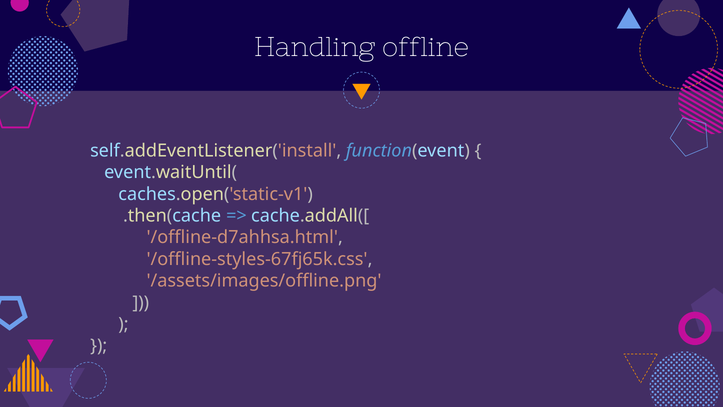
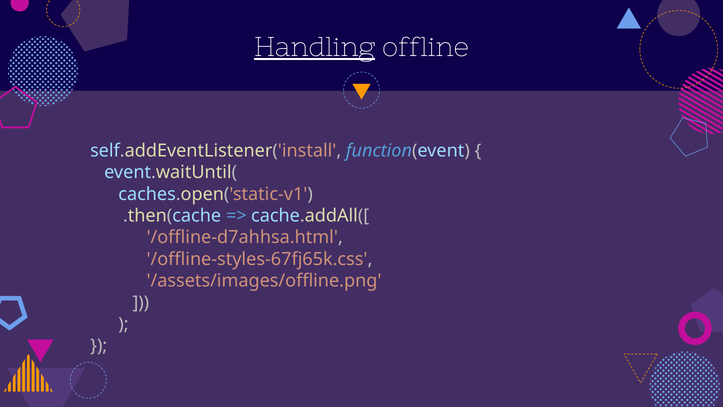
Handling underline: none -> present (314, 47)
